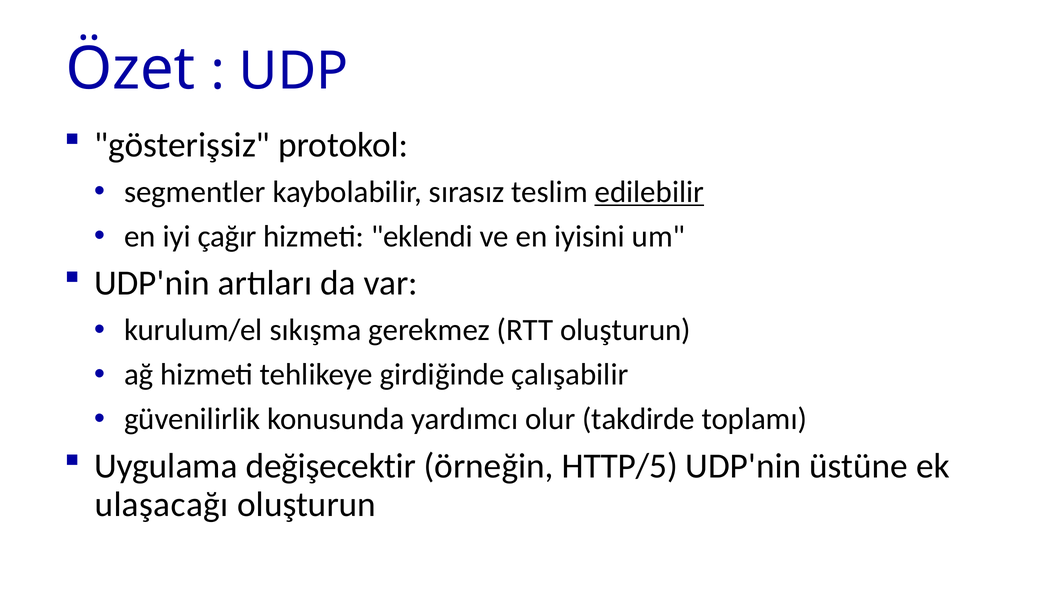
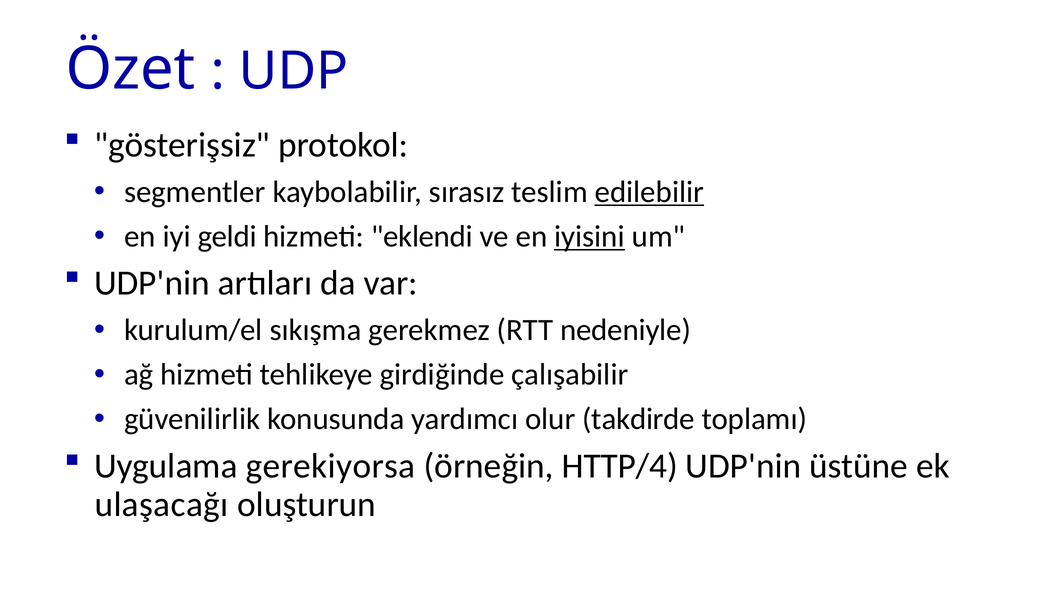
çağır: çağır -> geldi (227, 236)
iyisini underline: none -> present (590, 236)
RTT oluşturun: oluşturun -> nedeniyle (626, 330)
değişecektir: değişecektir -> gerekiyorsa (331, 466)
HTTP/5: HTTP/5 -> HTTP/4 (620, 466)
